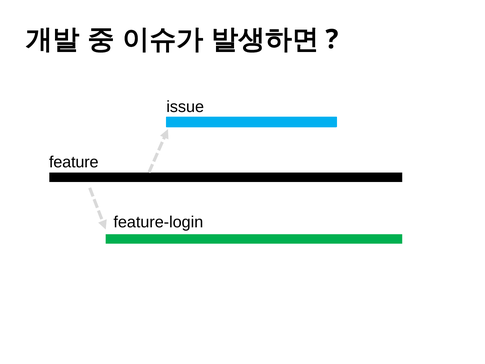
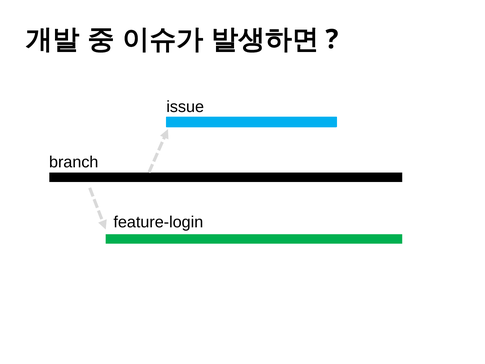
feature: feature -> branch (74, 162)
